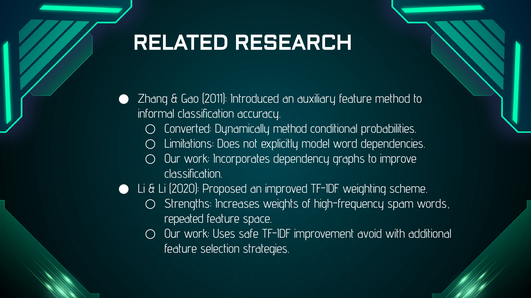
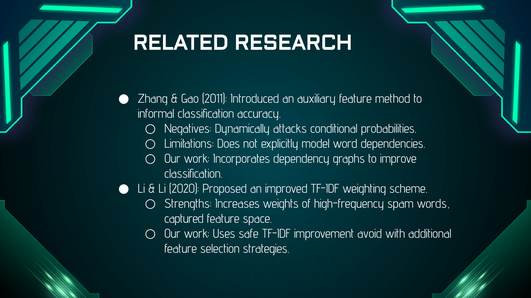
Converted: Converted -> Negatives (188, 129)
Dynamically method: method -> attacks (290, 129)
repeated: repeated -> captured (184, 219)
